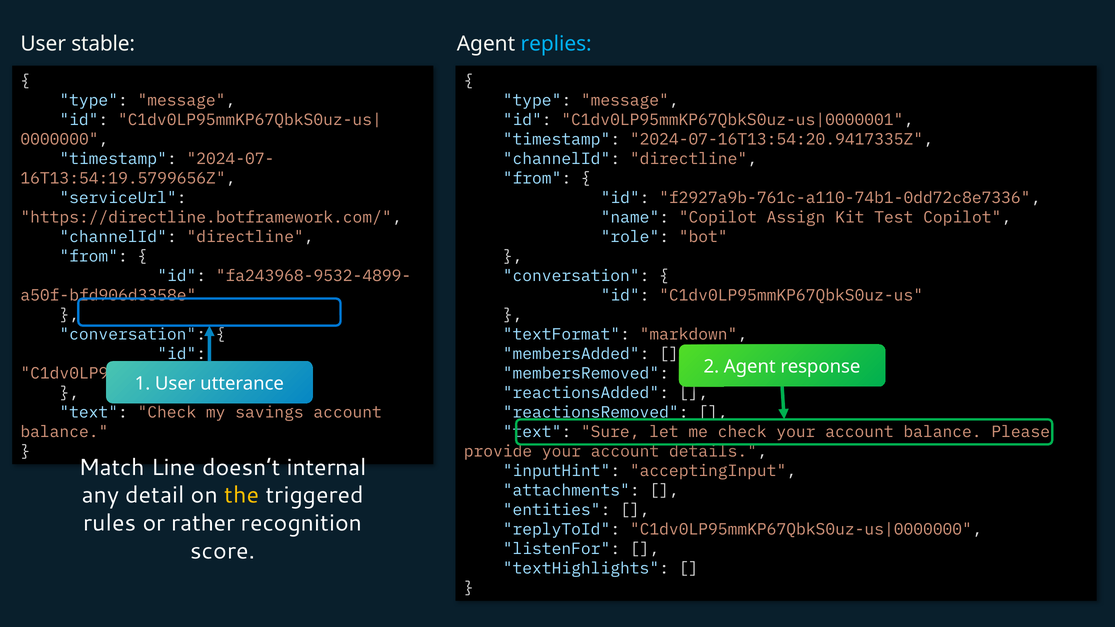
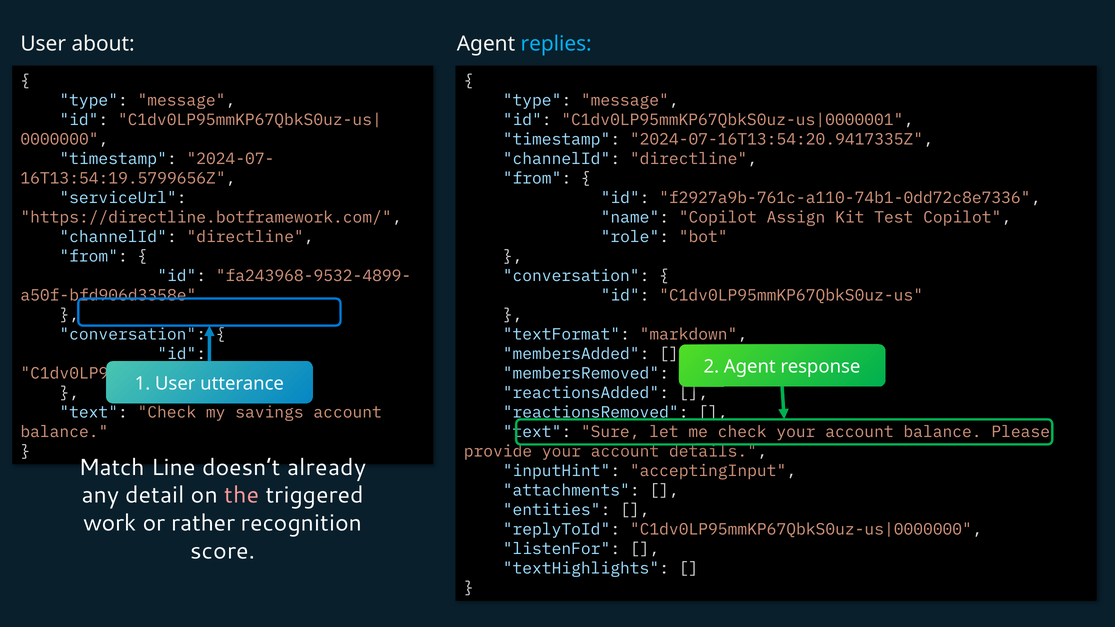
stable: stable -> about (103, 44)
internal: internal -> already (327, 467)
the colour: yellow -> pink (242, 495)
rules: rules -> work (110, 523)
